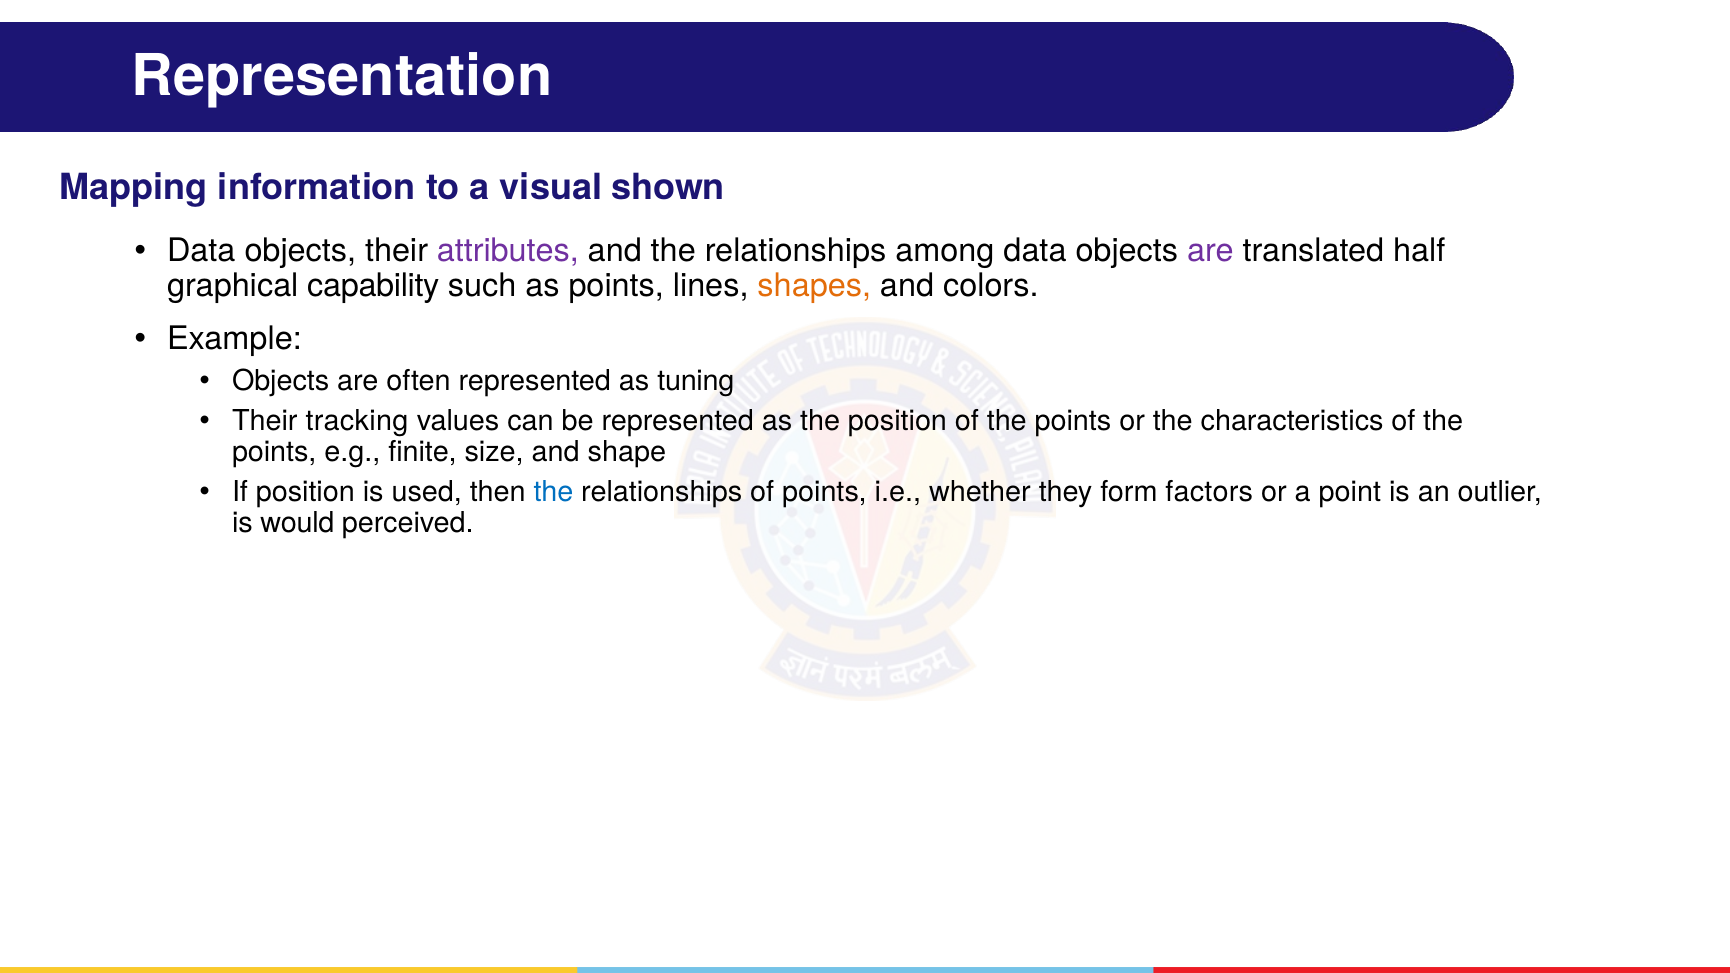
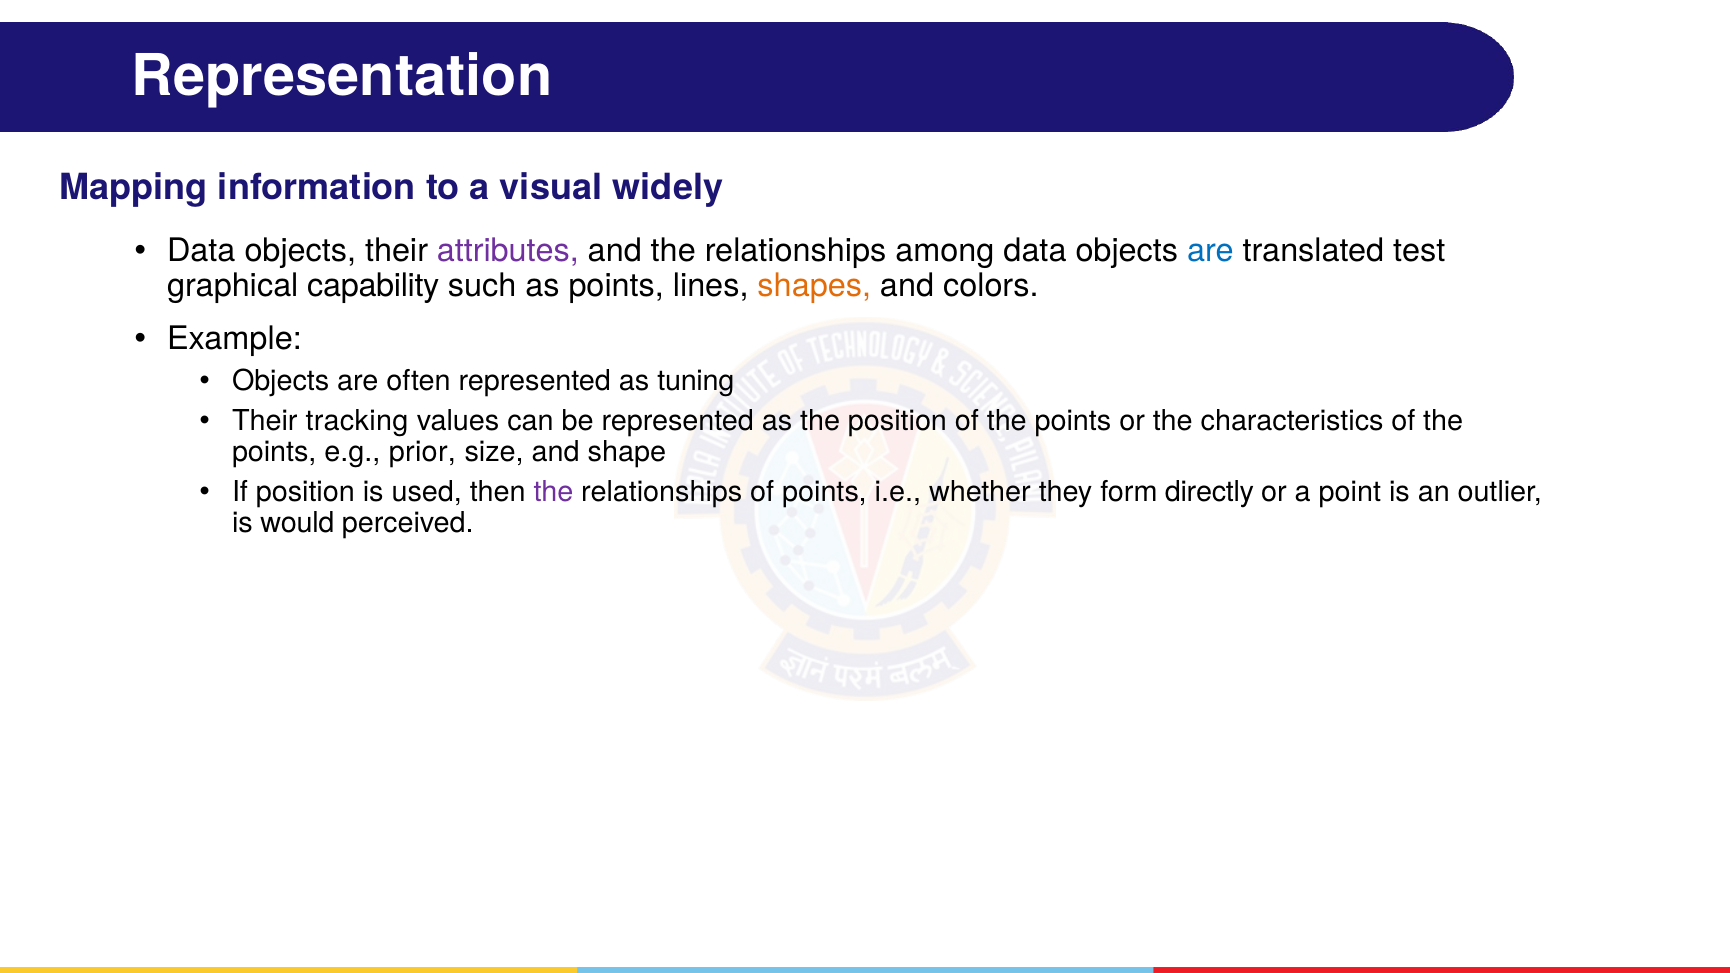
shown: shown -> widely (668, 188)
are colour: purple -> blue (1210, 251)
half: half -> test (1419, 251)
finite: finite -> prior (422, 452)
the colour: blue -> purple (553, 492)
factors: factors -> directly (1209, 492)
